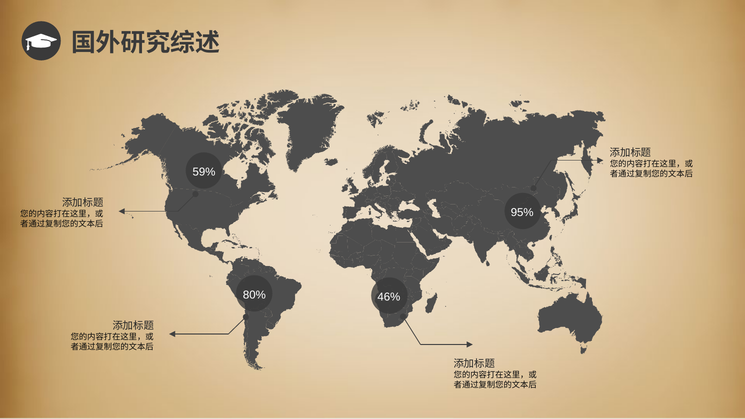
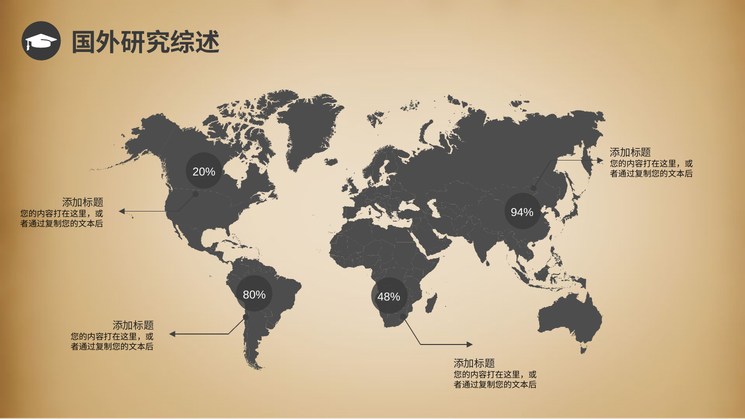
59%: 59% -> 20% (204, 172)
95%: 95% -> 94% (522, 212)
46%: 46% -> 48% (389, 297)
